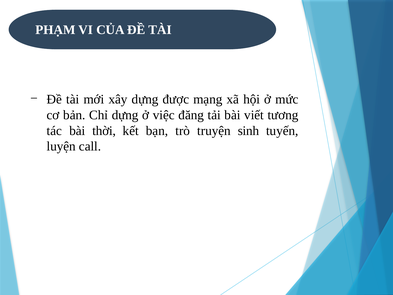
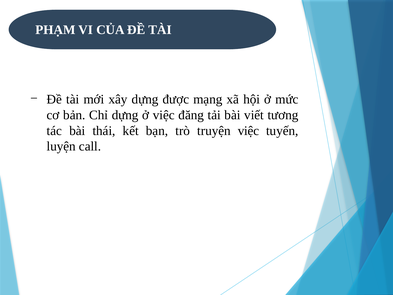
thời: thời -> thái (104, 131)
truyện sinh: sinh -> việc (248, 131)
